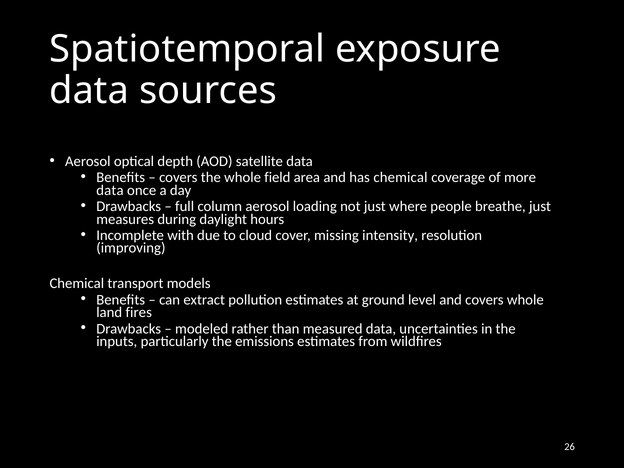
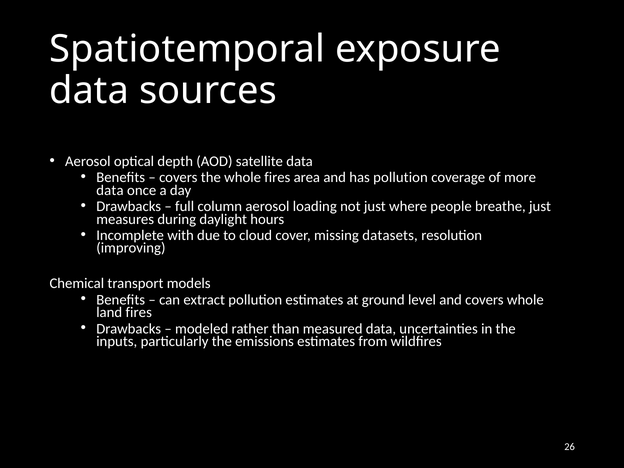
whole field: field -> fires (277, 178)
has chemical: chemical -> pollution (401, 178)
intensity: intensity -> datasets (390, 235)
